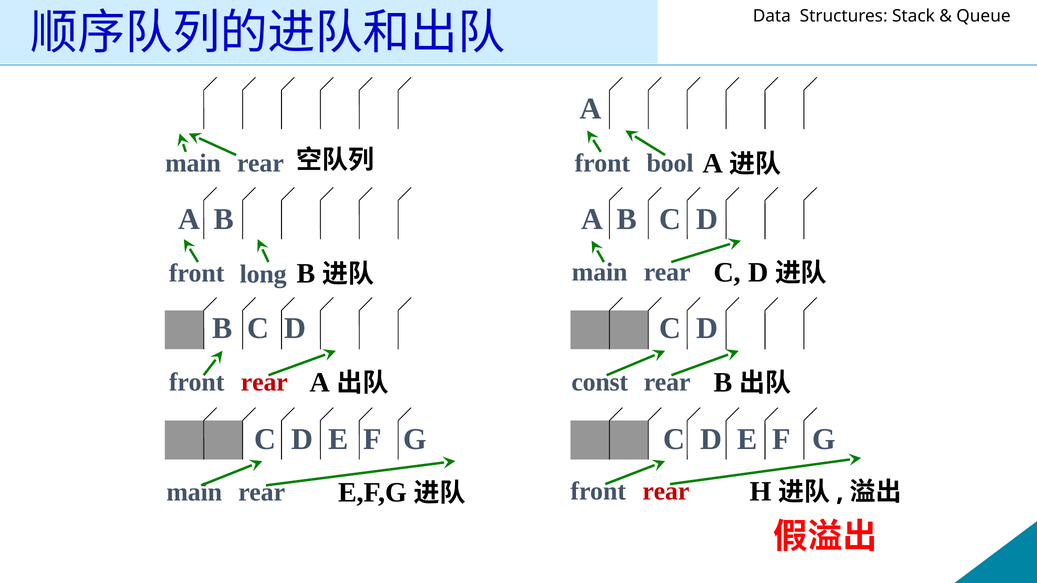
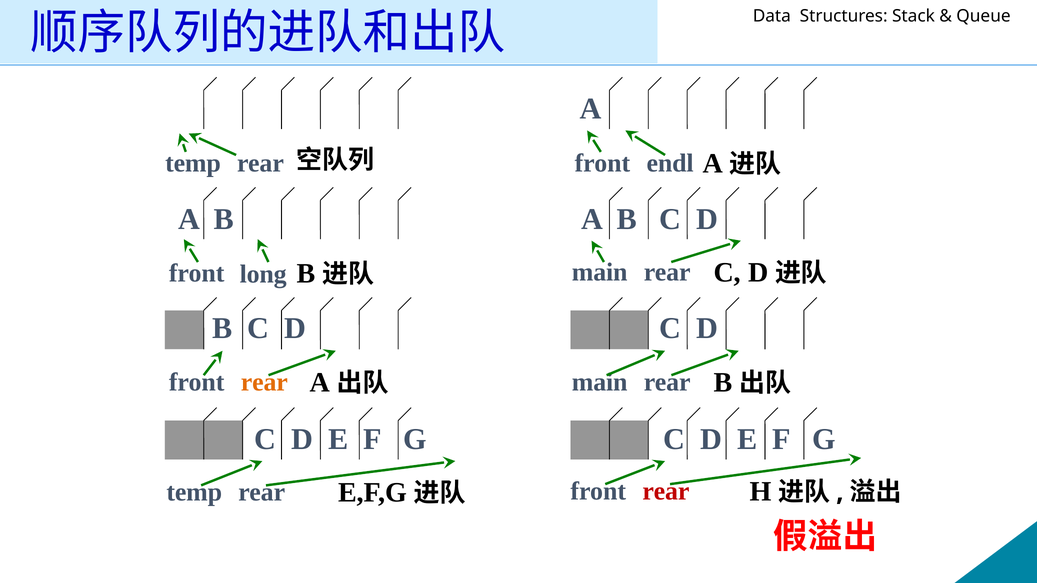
main: main -> temp (193, 163)
bool: bool -> endl (670, 163)
rear colour: red -> orange (264, 382)
const: const -> main (600, 382)
main: main -> temp (194, 493)
